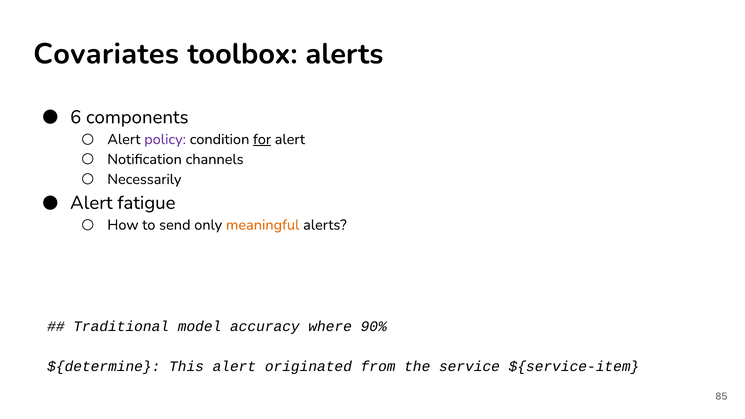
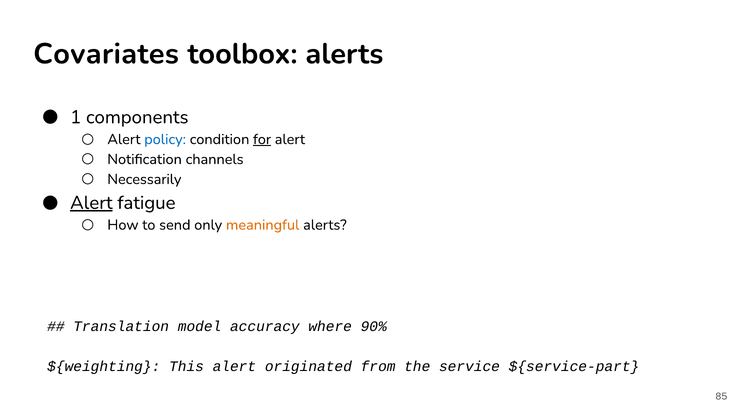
6: 6 -> 1 (76, 117)
policy colour: purple -> blue (165, 139)
Alert underline: none -> present (91, 203)
Traditional: Traditional -> Translation (121, 327)
${determine: ${determine -> ${weighting (104, 367)
${service-item: ${service-item -> ${service-part (574, 367)
